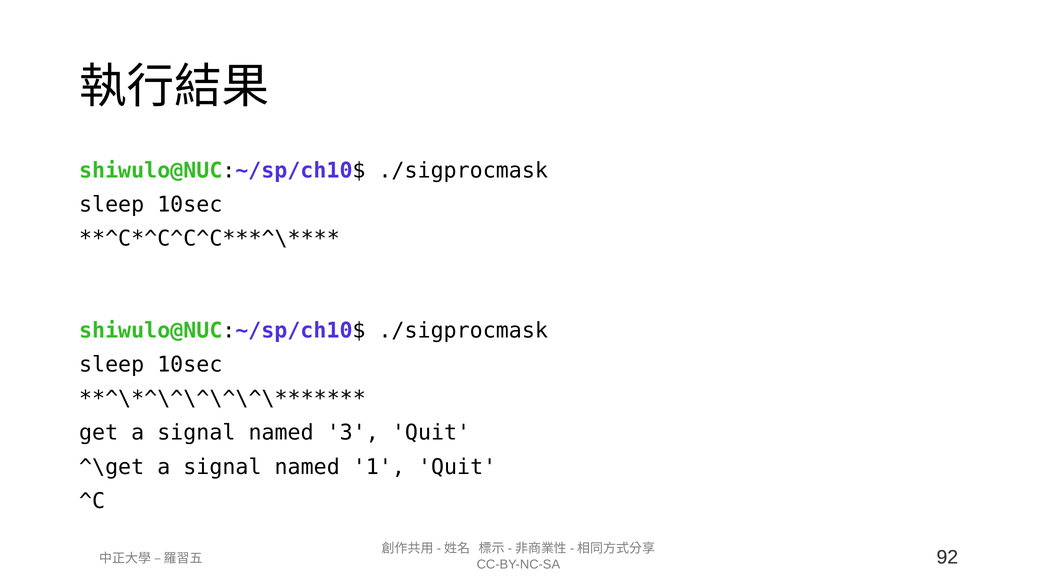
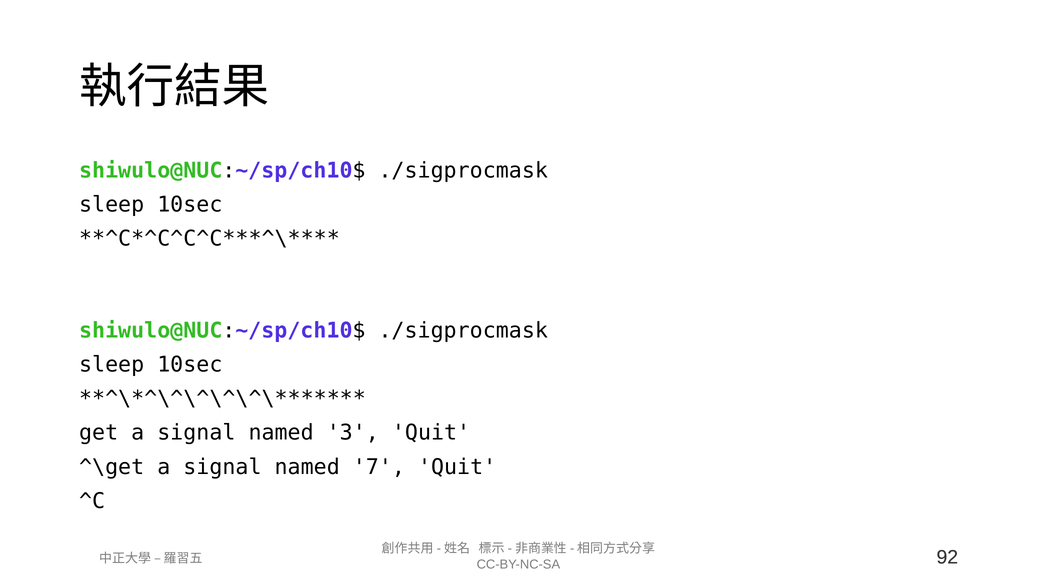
1: 1 -> 7 (379, 467)
